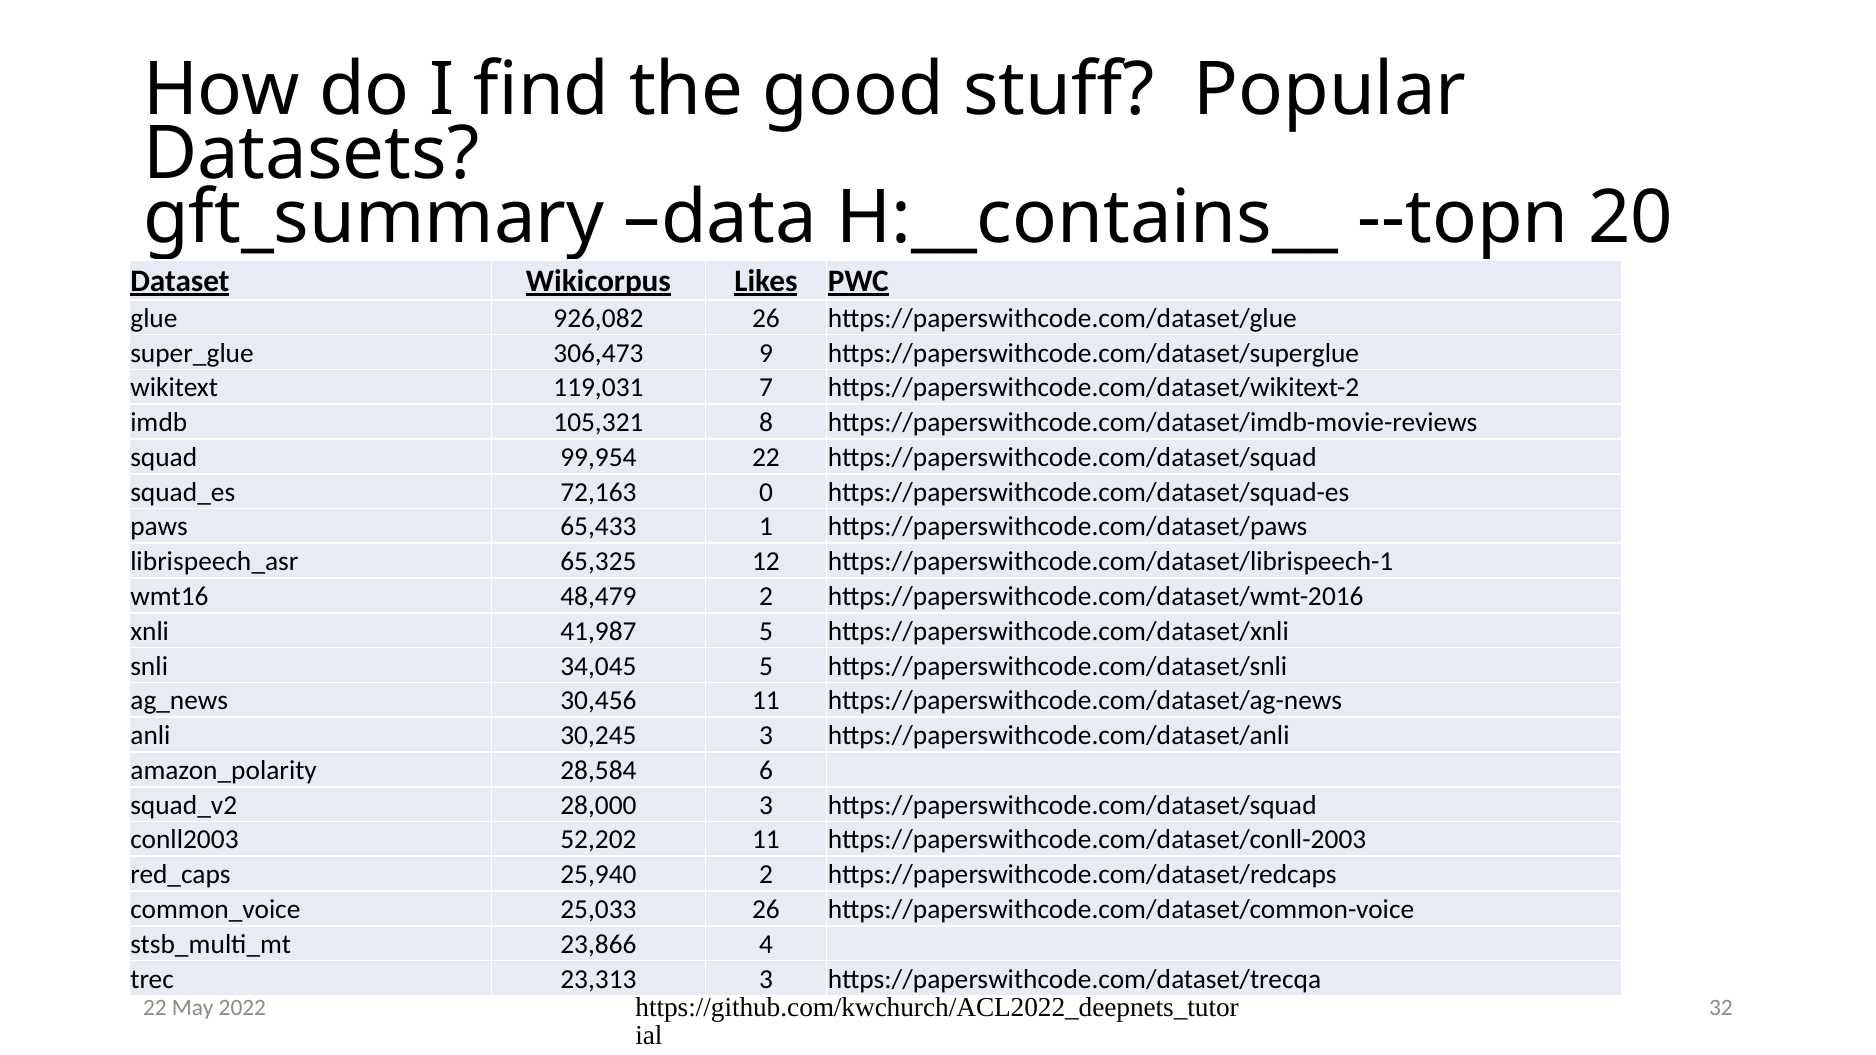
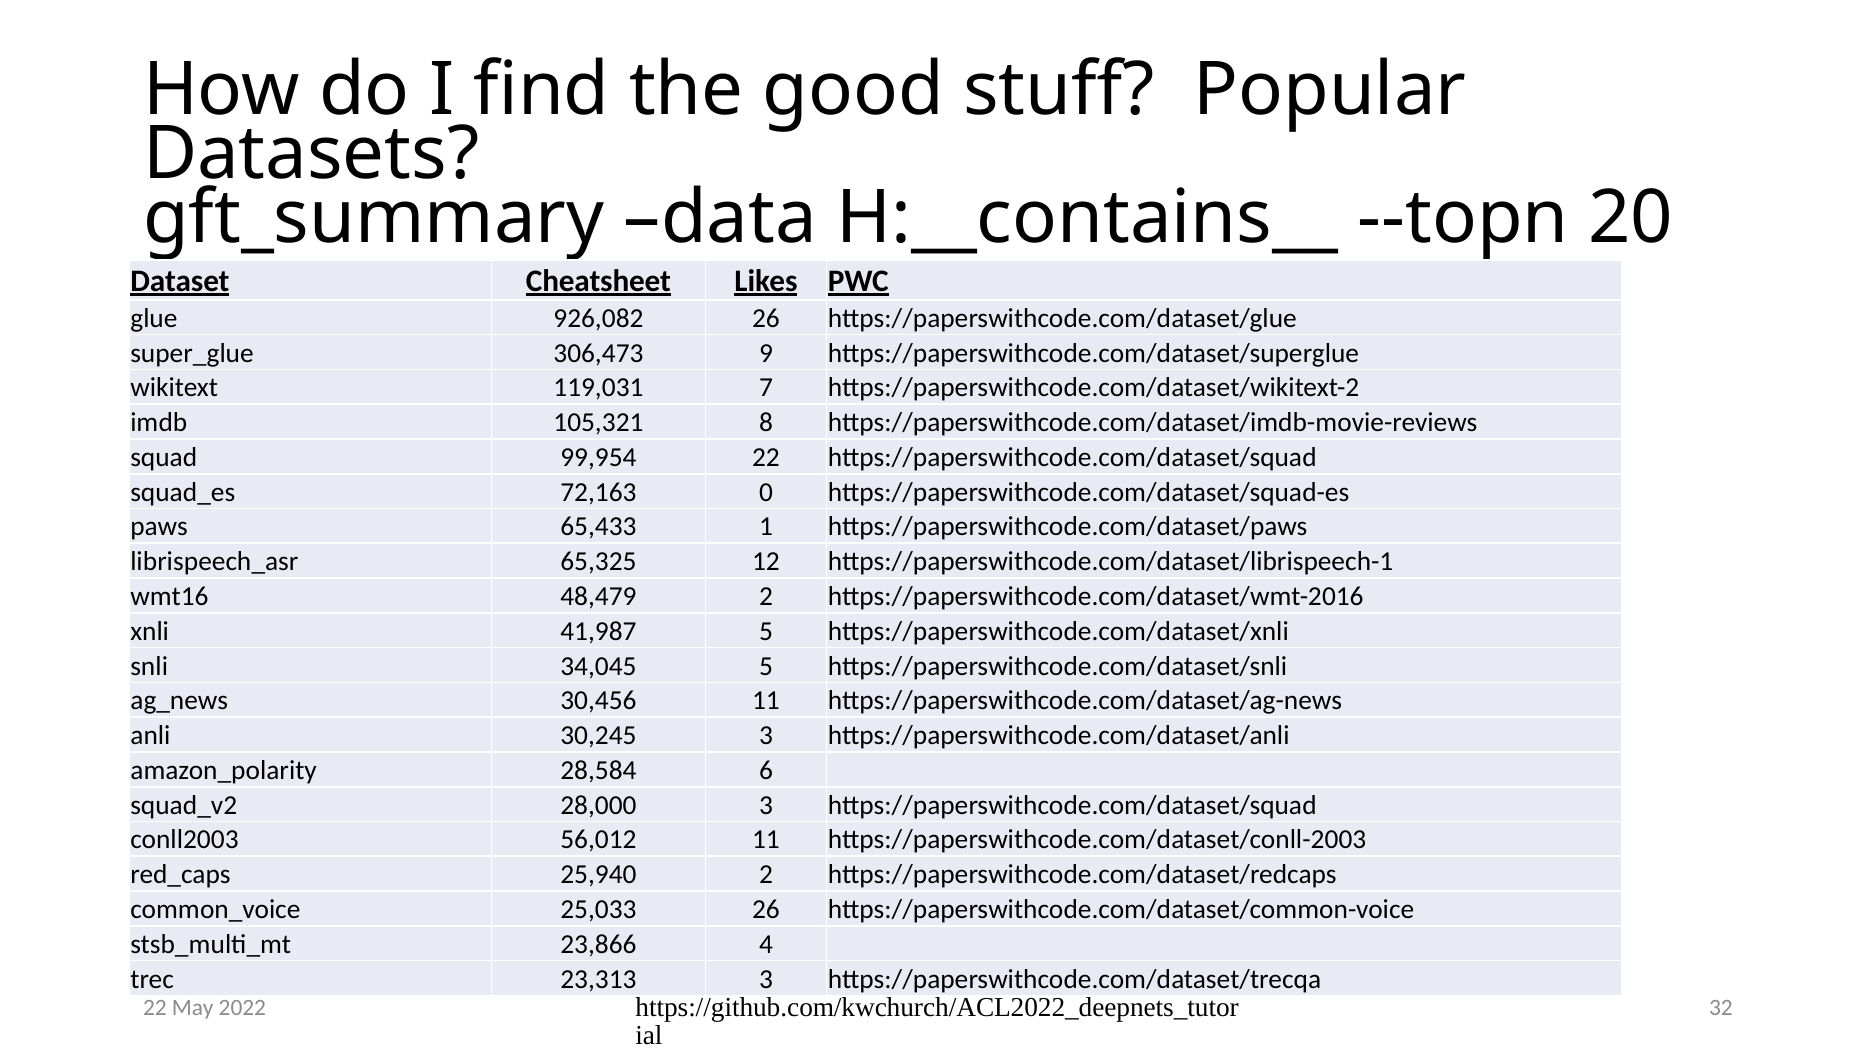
Wikicorpus: Wikicorpus -> Cheatsheet (598, 281)
52,202: 52,202 -> 56,012 (598, 840)
